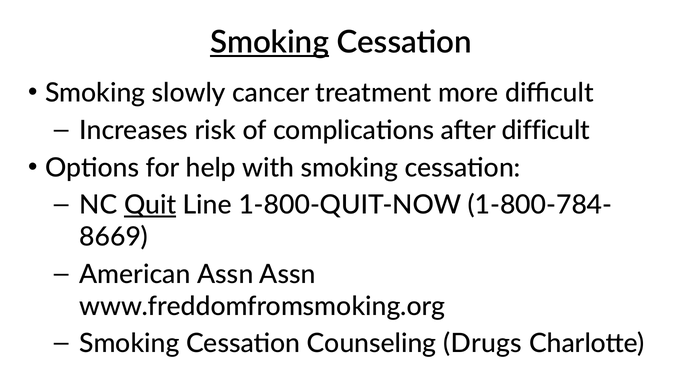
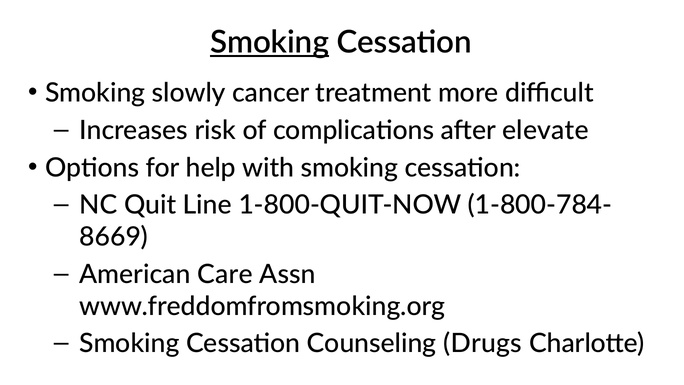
after difficult: difficult -> elevate (545, 130)
Quit underline: present -> none (150, 205)
American Assn: Assn -> Care (225, 274)
